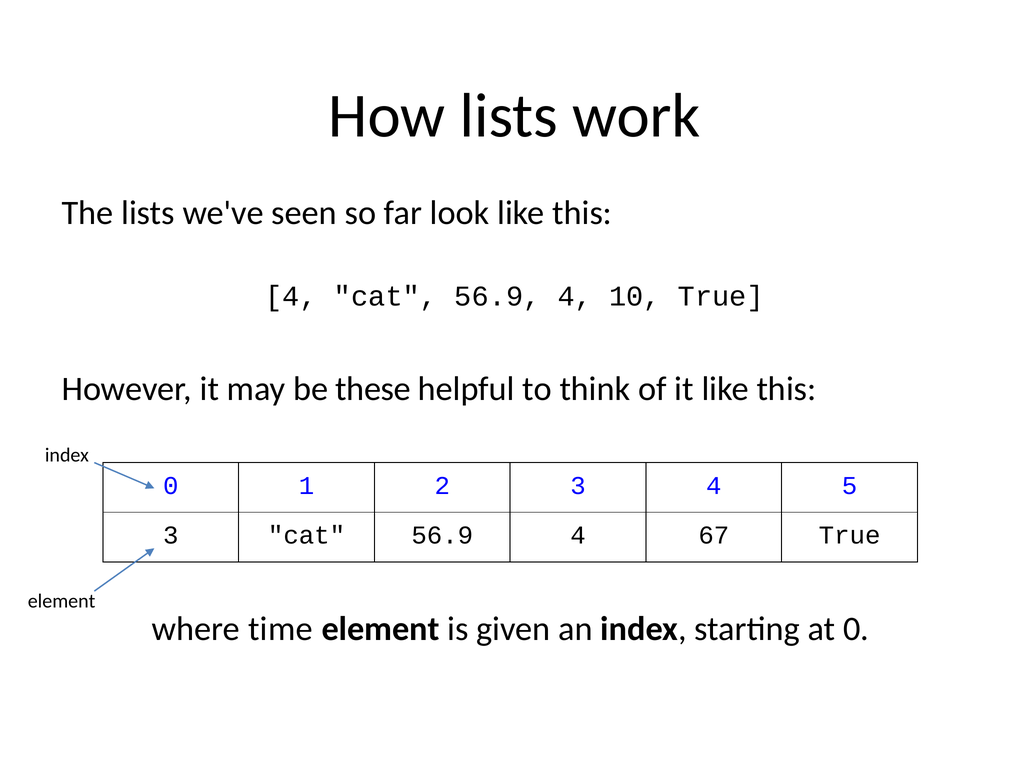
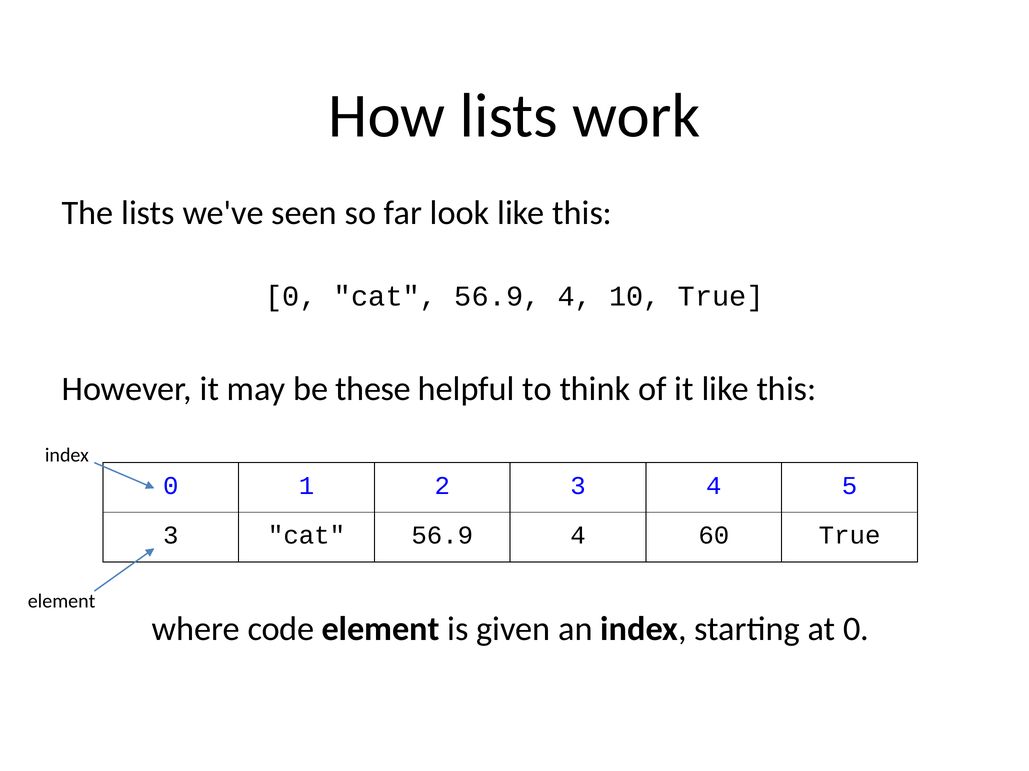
4: 4 -> 0 (291, 296)
67: 67 -> 60 (714, 536)
time: time -> code (281, 629)
